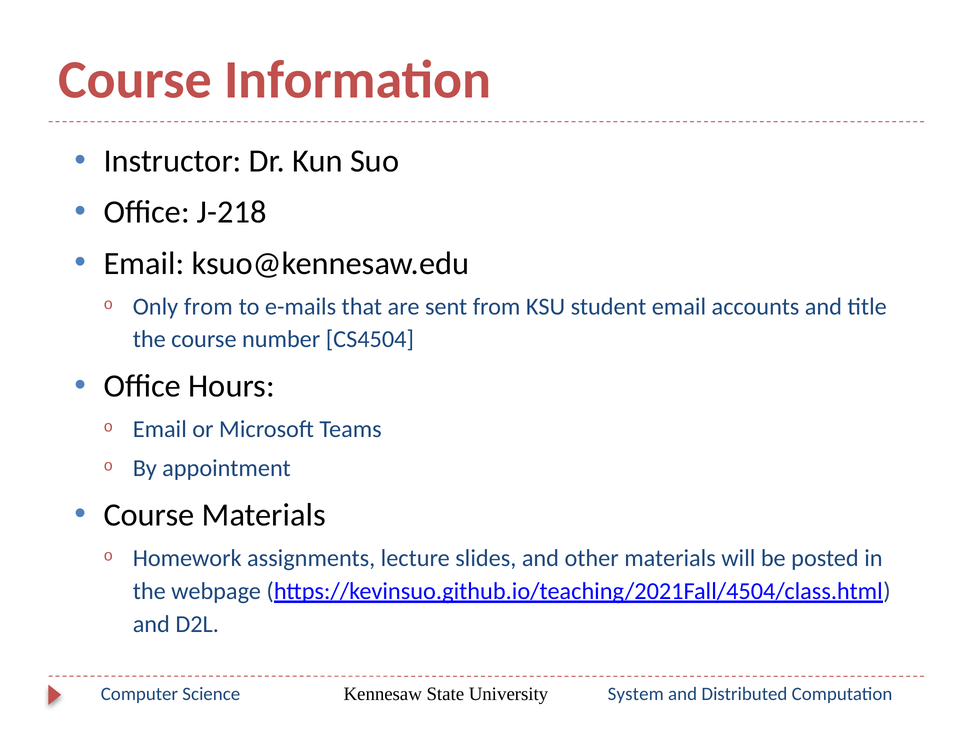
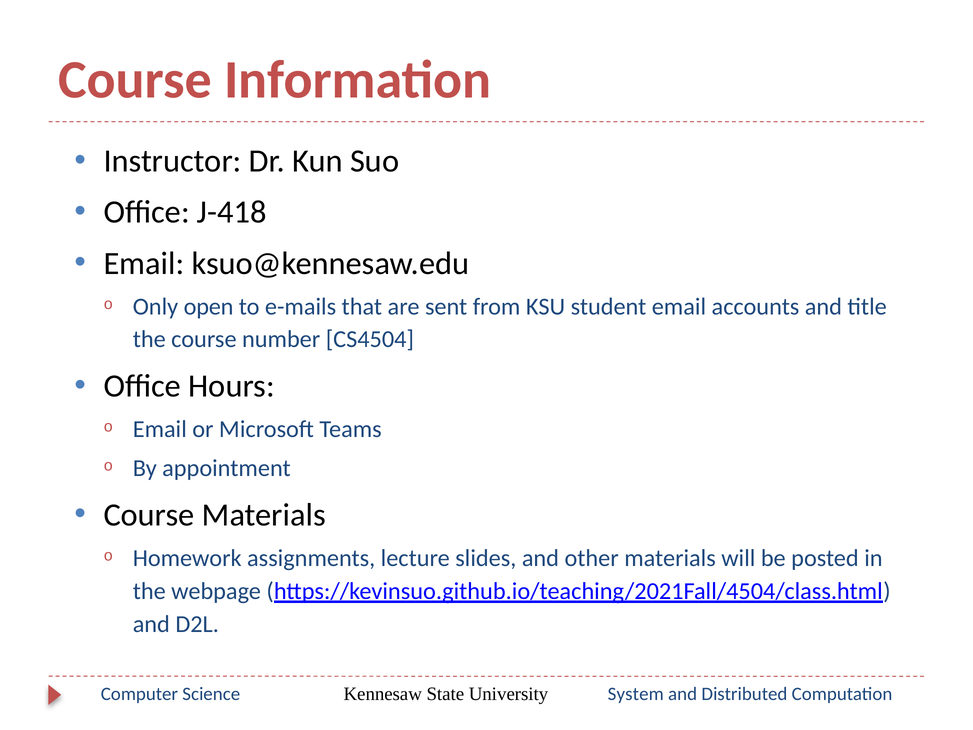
J-218: J-218 -> J-418 (232, 212)
Only from: from -> open (209, 306)
